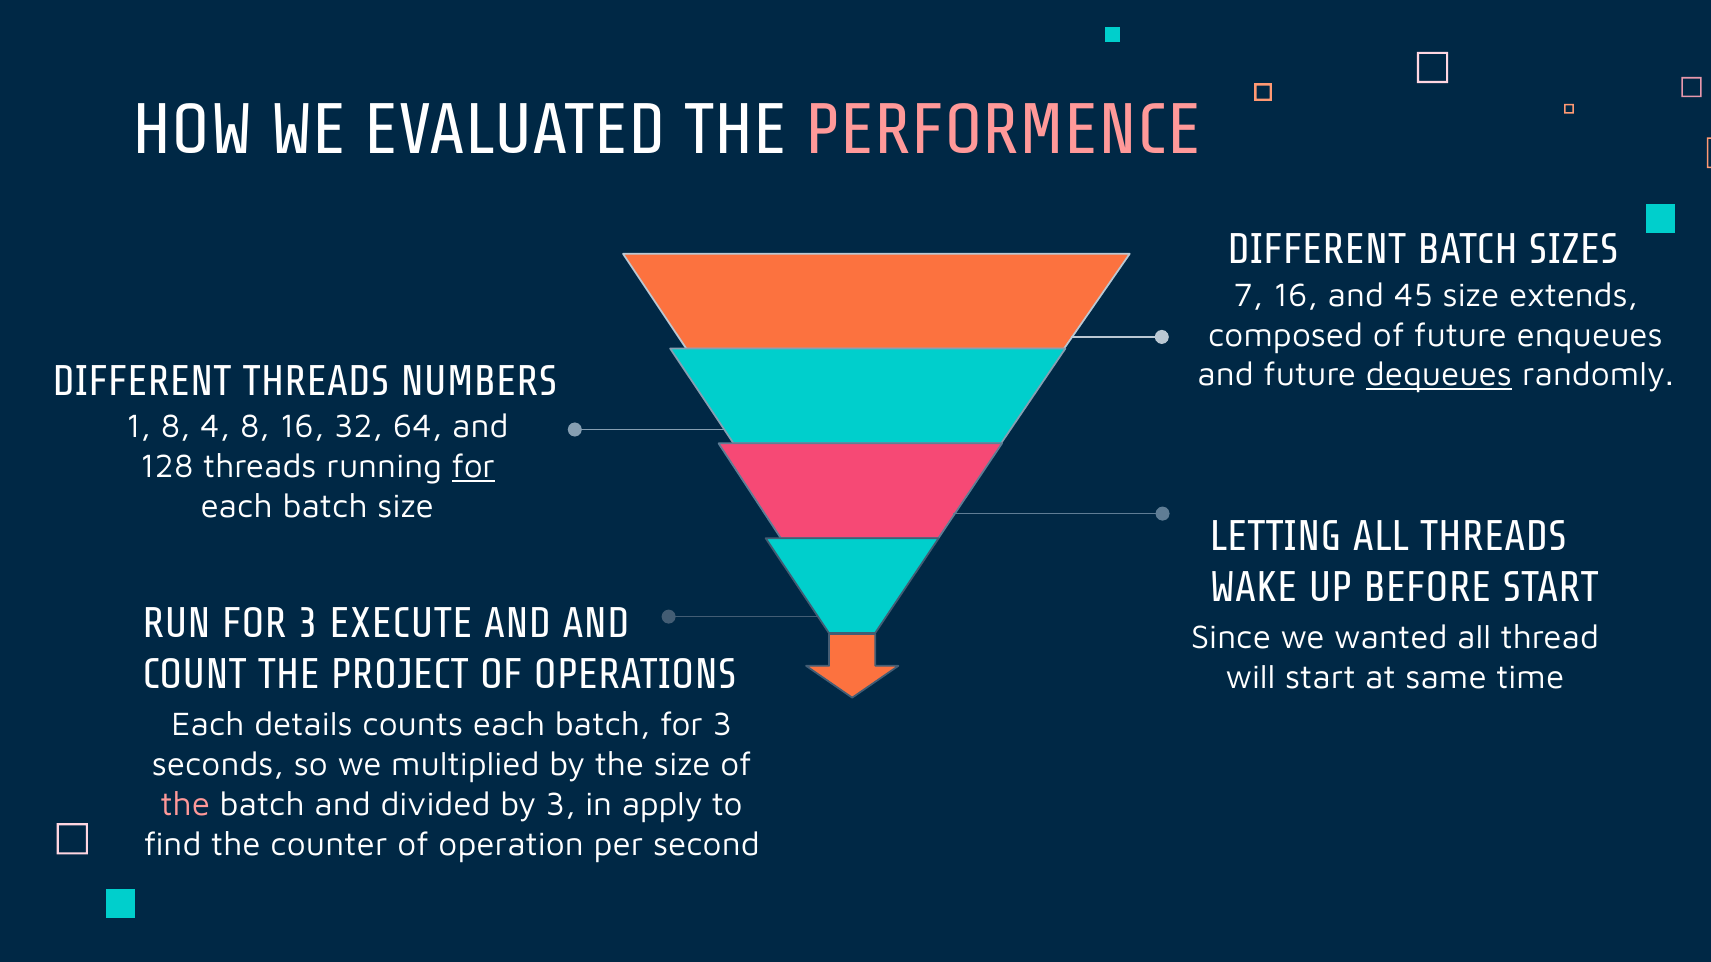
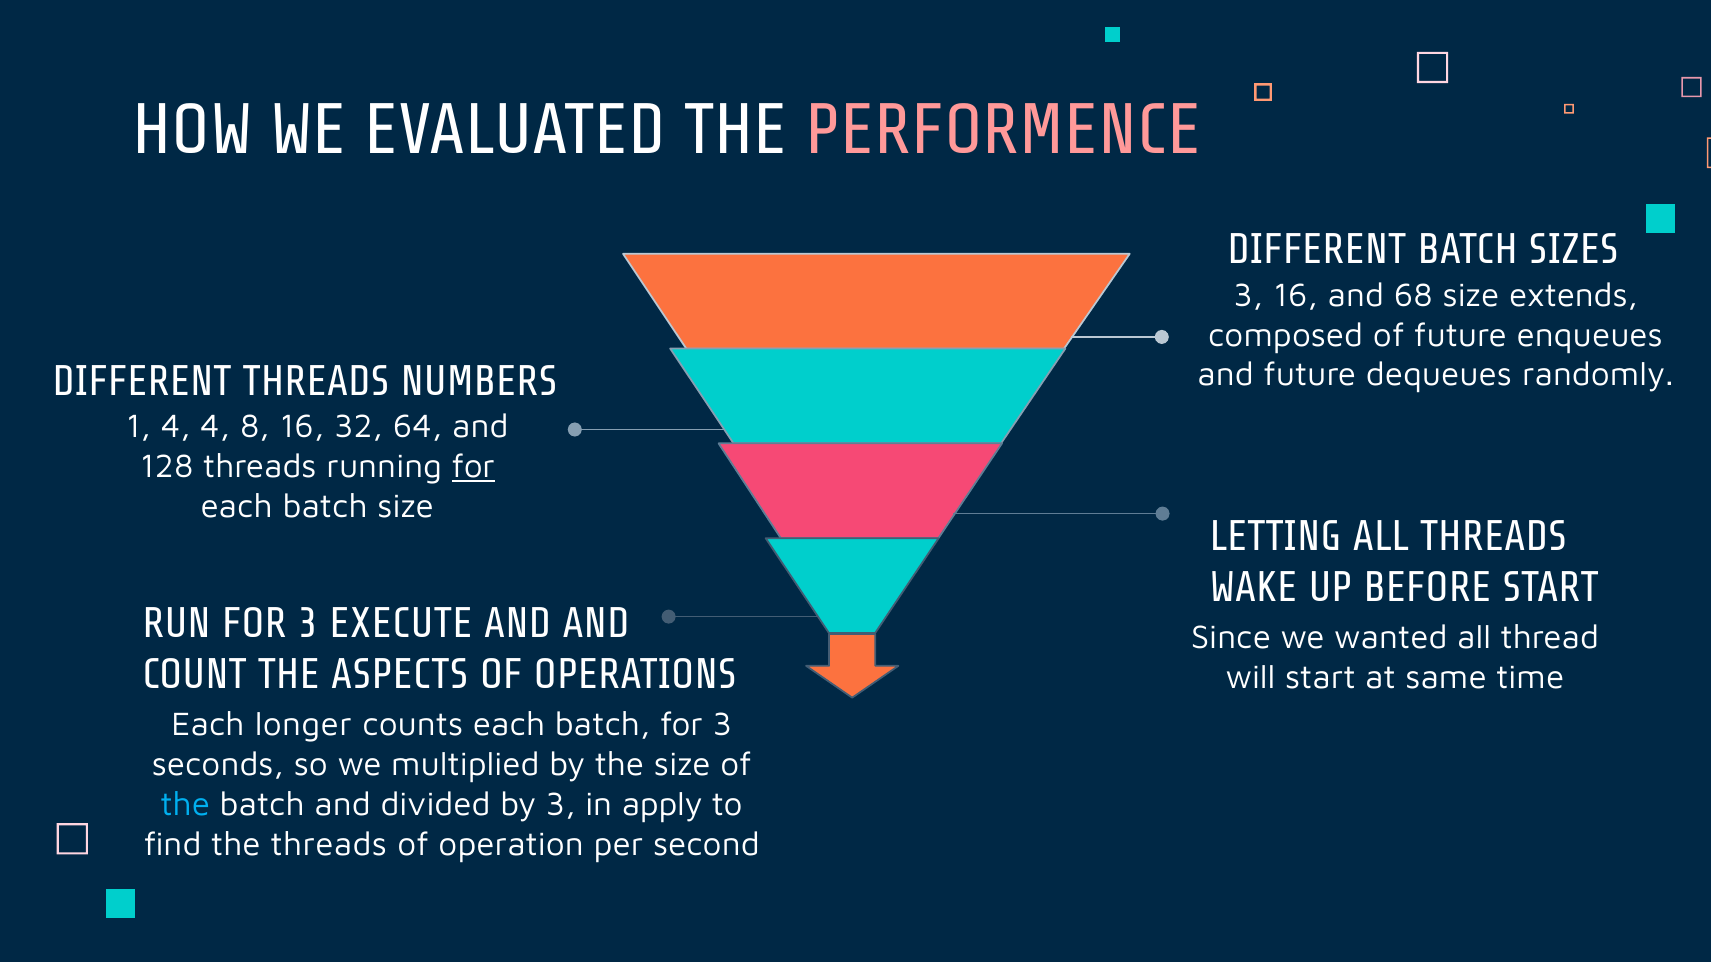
7: 7 -> 3 (1248, 295)
45: 45 -> 68 (1413, 295)
dequeues underline: present -> none (1439, 375)
1 8: 8 -> 4 (176, 427)
PROJECT: PROJECT -> ASPECTS (400, 675)
details: details -> longer (303, 725)
the colour: pink -> light blue (185, 805)
the counter: counter -> threads (329, 845)
